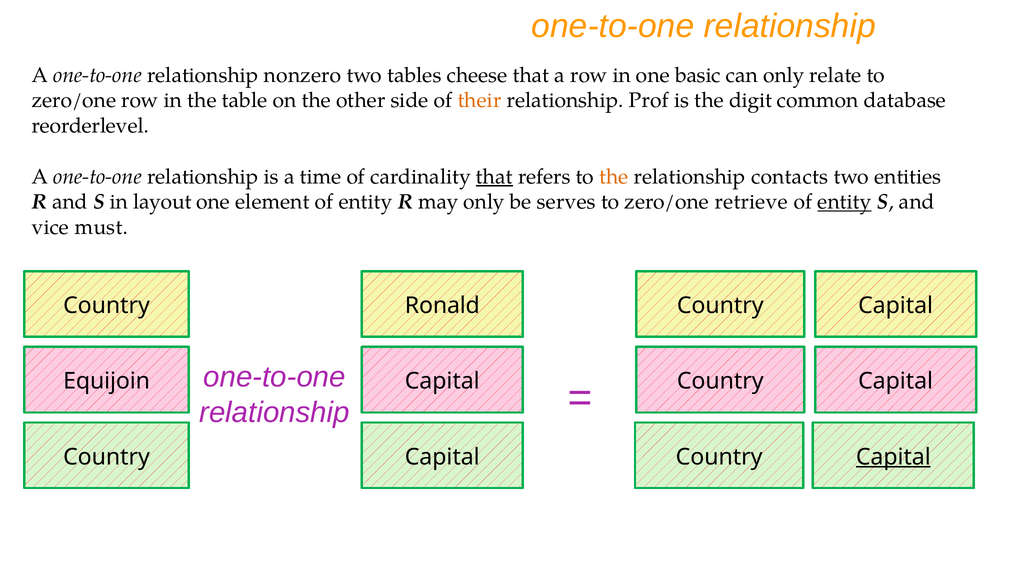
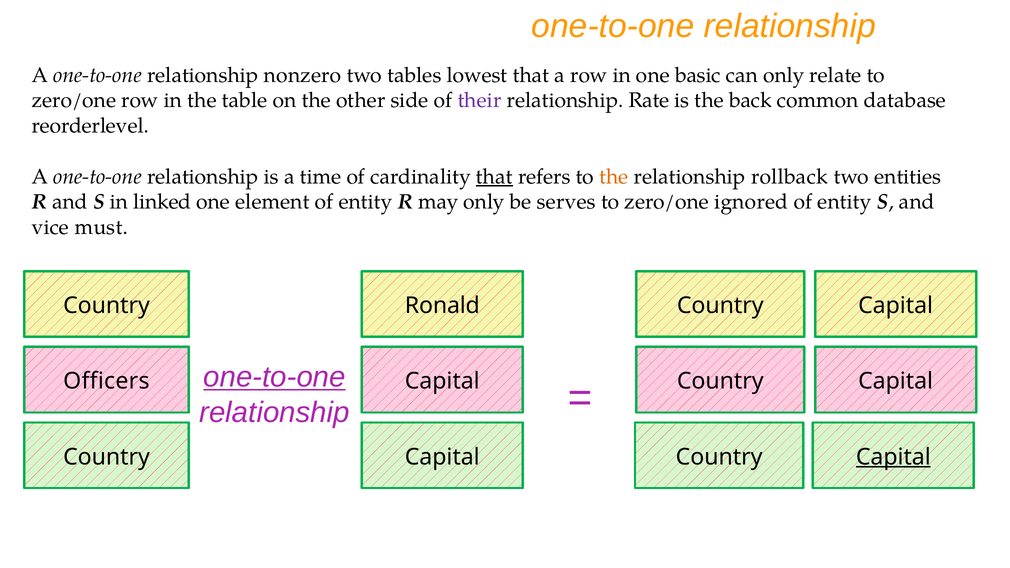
cheese: cheese -> lowest (477, 75)
their colour: orange -> purple (479, 100)
Prof: Prof -> Rate (649, 100)
digit: digit -> back (751, 100)
contacts: contacts -> rollback (790, 177)
layout: layout -> linked (162, 202)
retrieve: retrieve -> ignored (751, 202)
entity underline: present -> none (844, 202)
one-to-one underline: none -> present (275, 377)
Equijoin: Equijoin -> Officers (106, 381)
